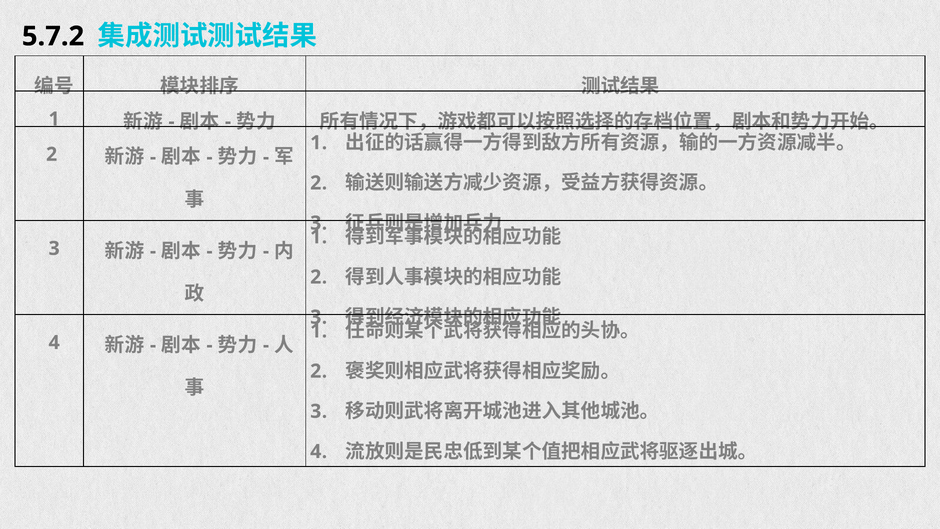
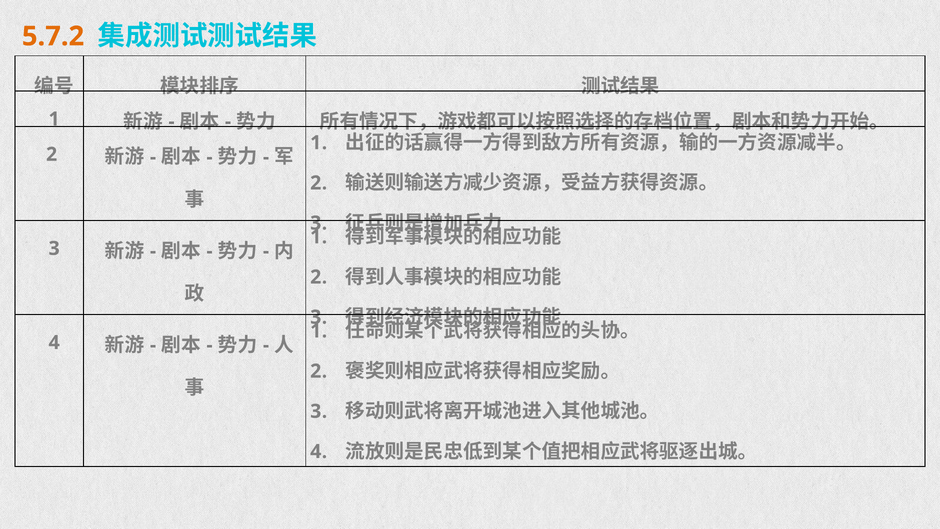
5.7.2 colour: black -> orange (53, 36)
